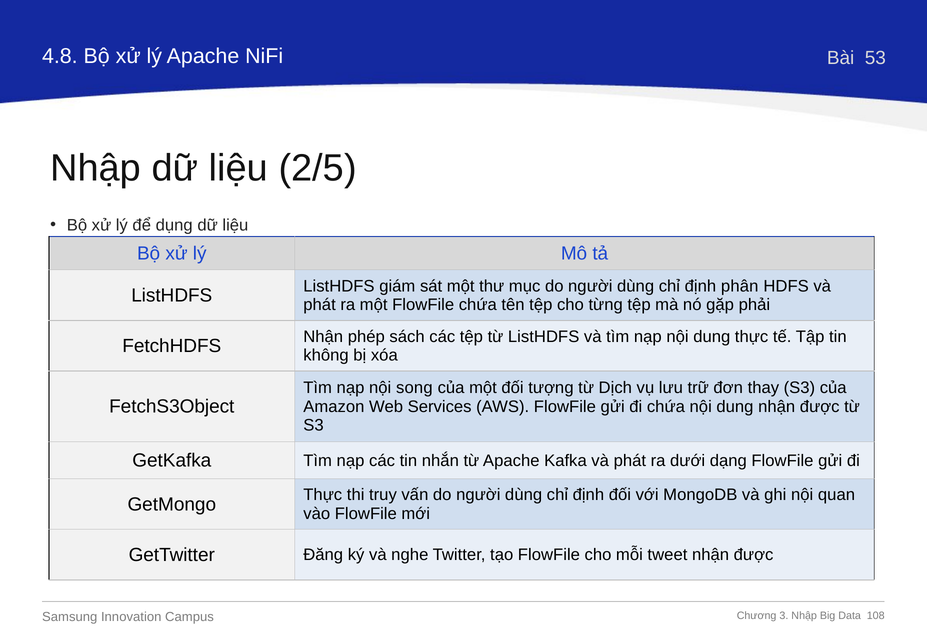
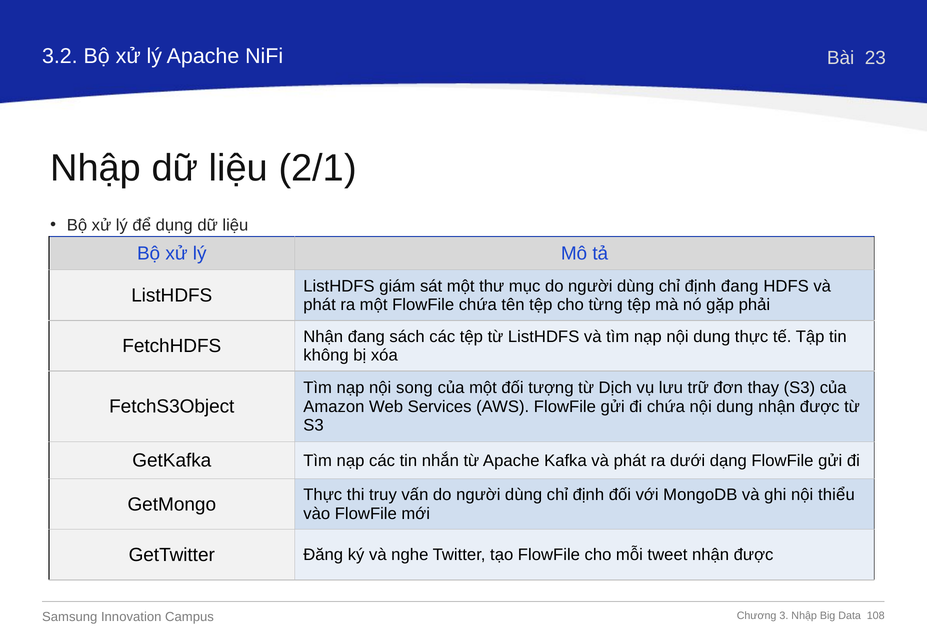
4.8: 4.8 -> 3.2 (60, 56)
53: 53 -> 23 (875, 58)
2/5: 2/5 -> 2/1 (318, 168)
định phân: phân -> đang (740, 286)
Nhận phép: phép -> đang (366, 336)
quan: quan -> thiểu (836, 495)
